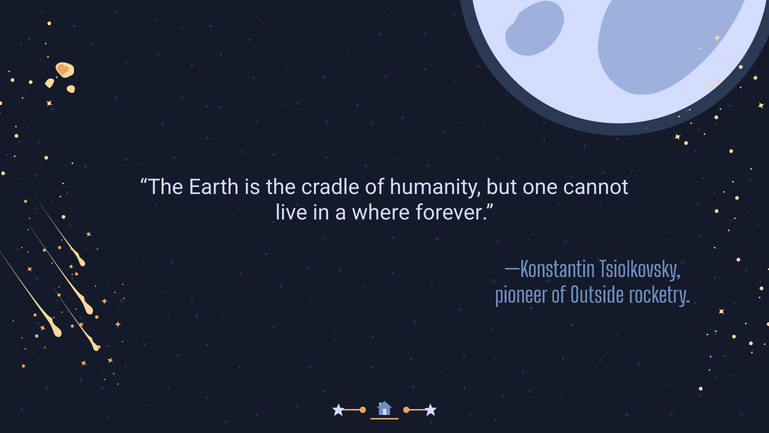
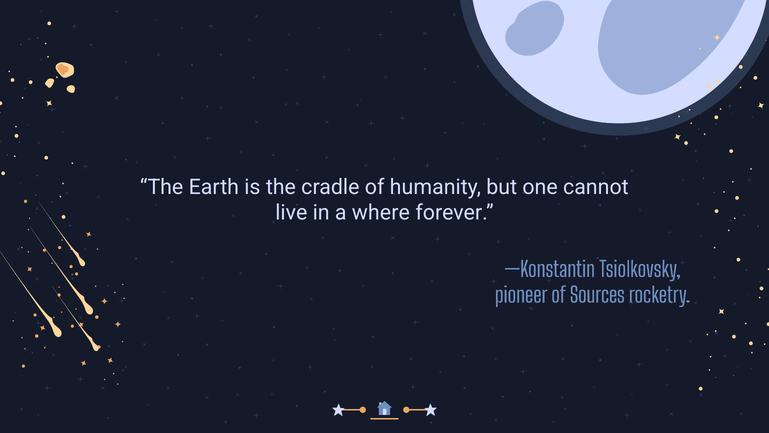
Outside: Outside -> Sources (597, 295)
